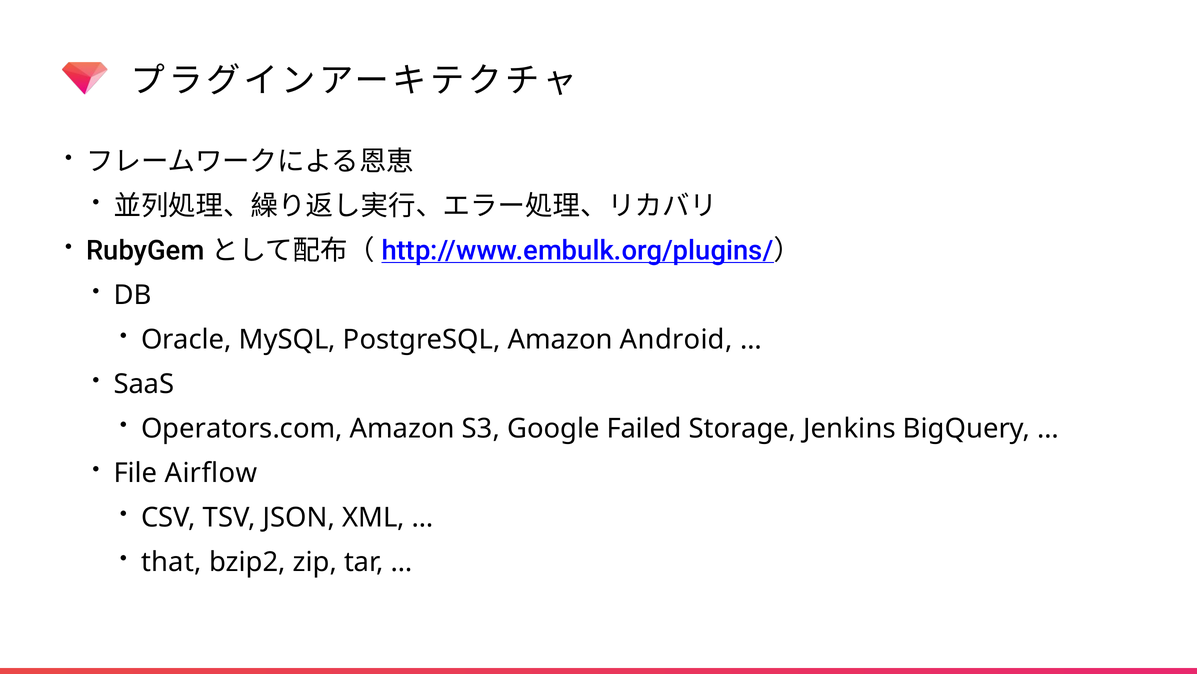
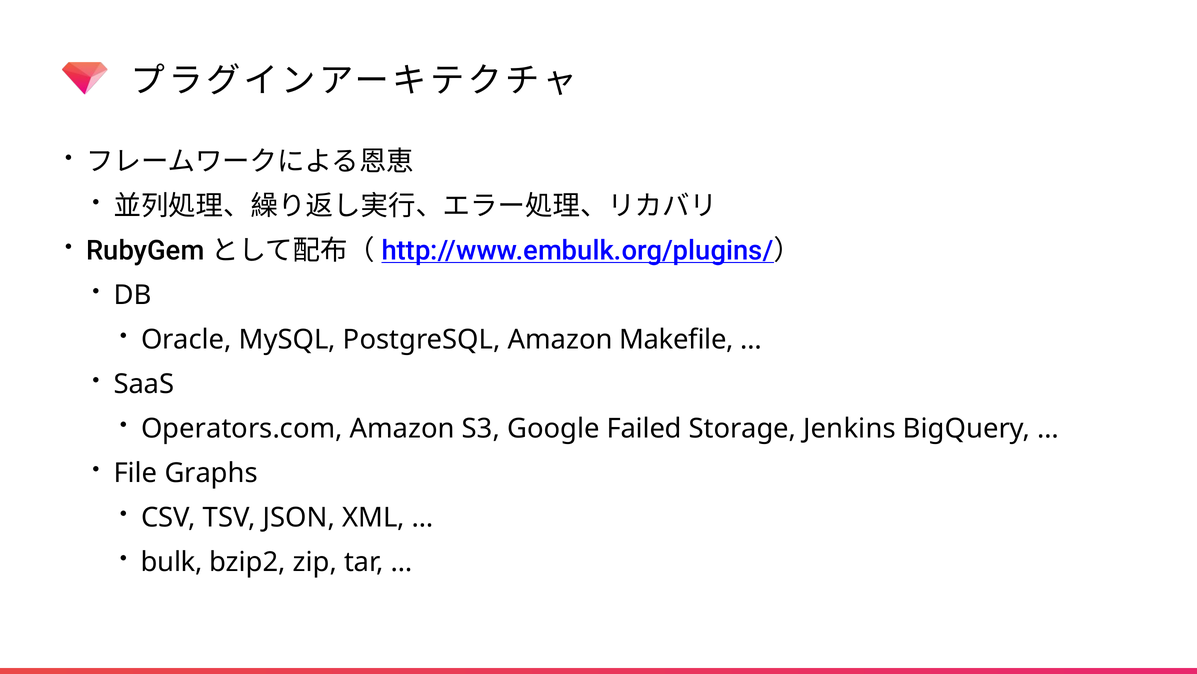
Android: Android -> Makefile (676, 339)
Airflow: Airflow -> Graphs (211, 473)
that: that -> bulk (172, 562)
